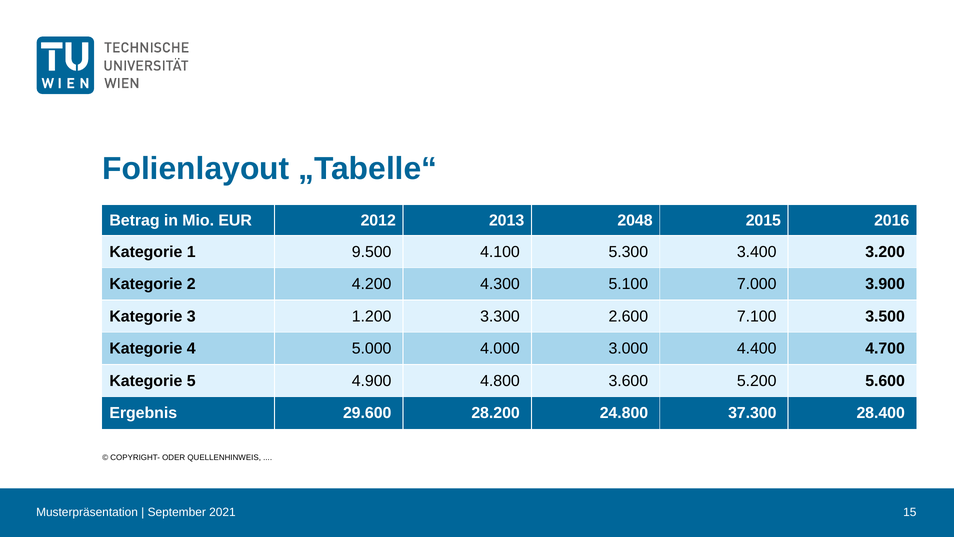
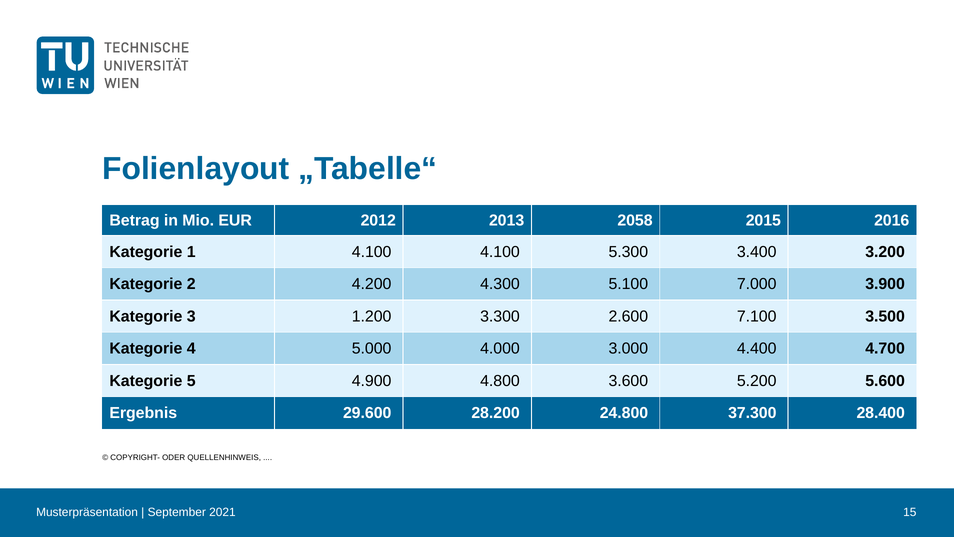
2048: 2048 -> 2058 (635, 220)
1 9.500: 9.500 -> 4.100 (372, 252)
